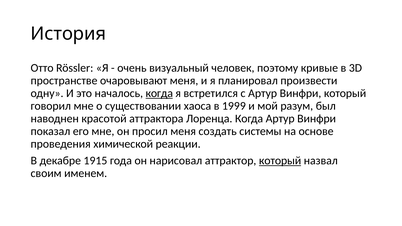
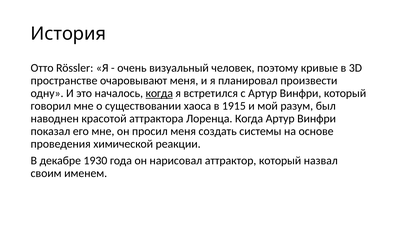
1999: 1999 -> 1915 (234, 106)
1915: 1915 -> 1930 (95, 161)
который underline: present -> none (280, 161)
